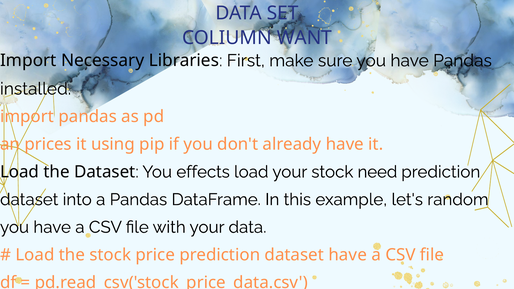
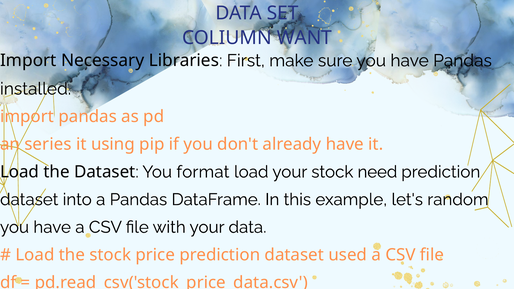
prices: prices -> series (48, 144)
effects: effects -> format (203, 172)
dataset have: have -> used (348, 255)
